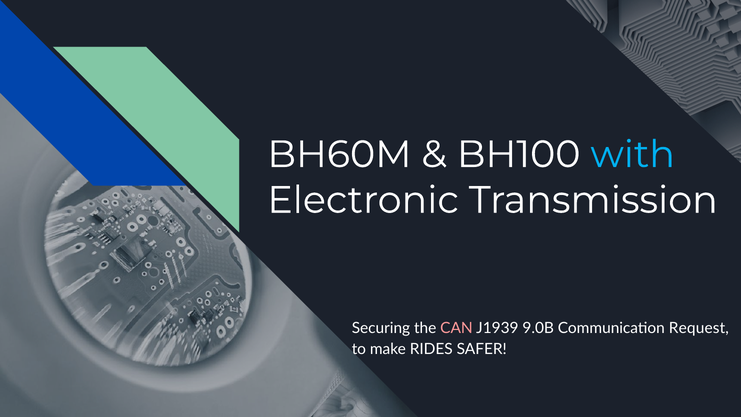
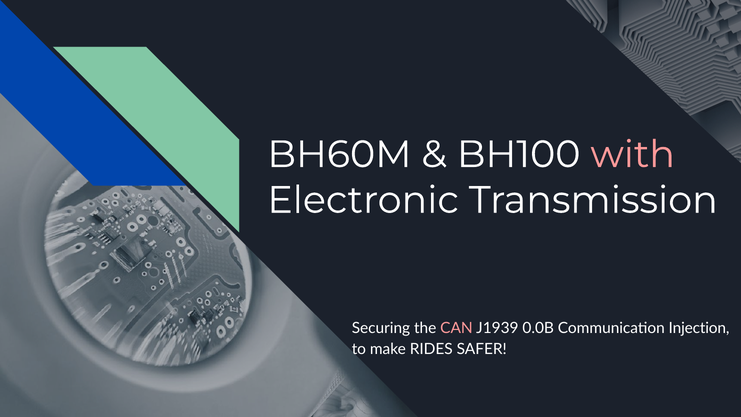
with colour: light blue -> pink (633, 154)
9.0B: 9.0B -> 0.0B (538, 328)
Request: Request -> Injection (699, 328)
